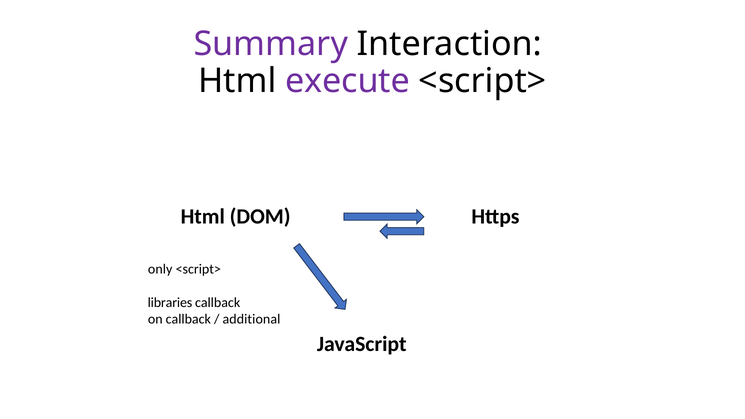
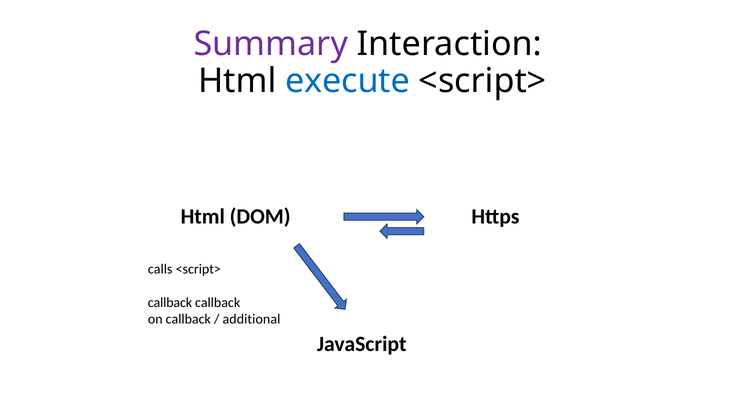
execute colour: purple -> blue (348, 81)
only: only -> calls (160, 269)
libraries: libraries -> callback (170, 303)
